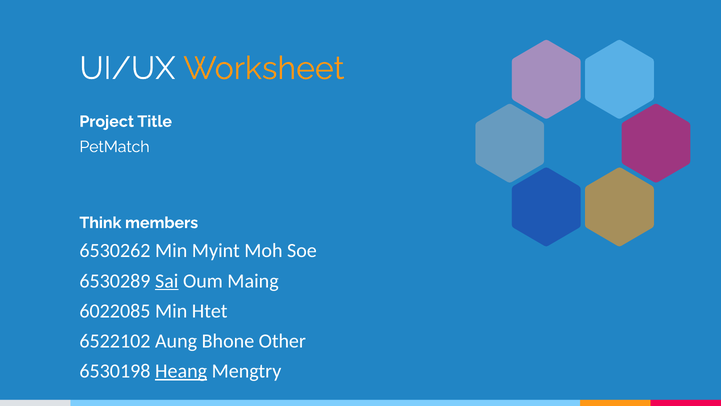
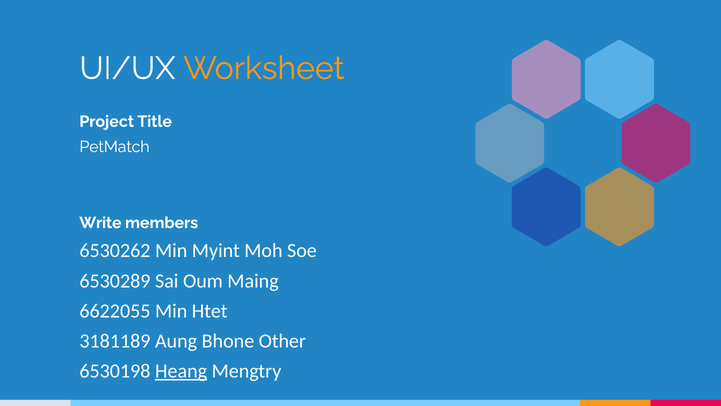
Think: Think -> Write (100, 223)
Sai underline: present -> none (167, 281)
6022085: 6022085 -> 6622055 (115, 311)
6522102: 6522102 -> 3181189 (115, 341)
